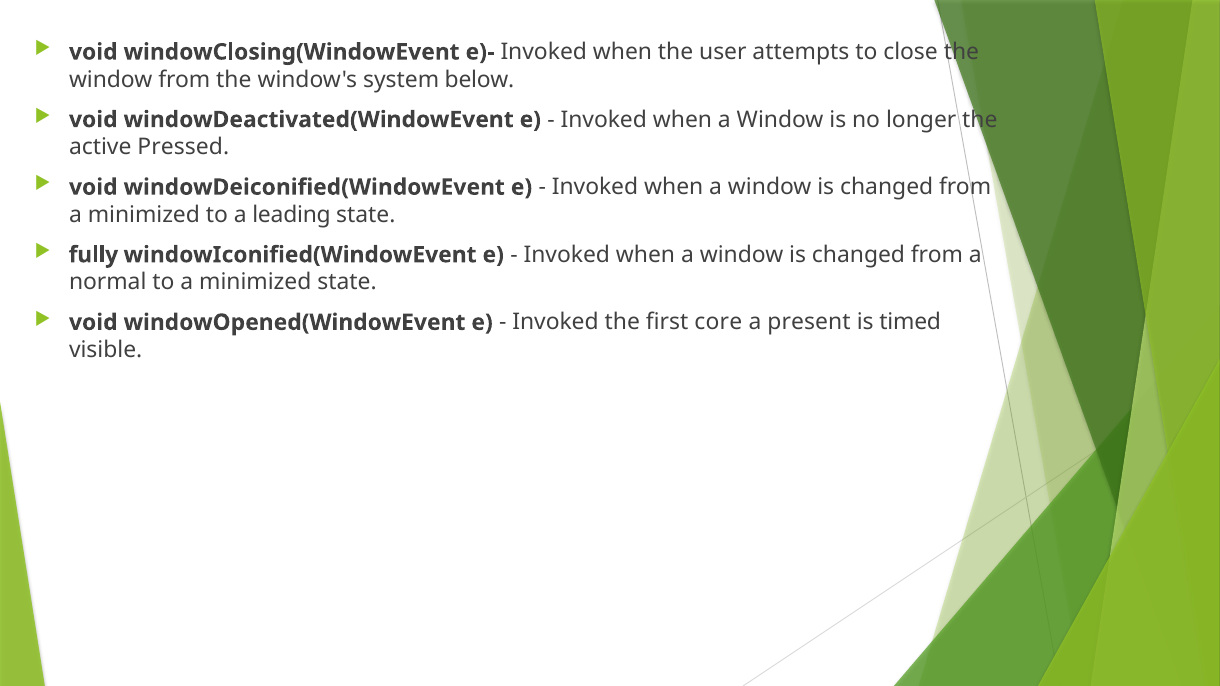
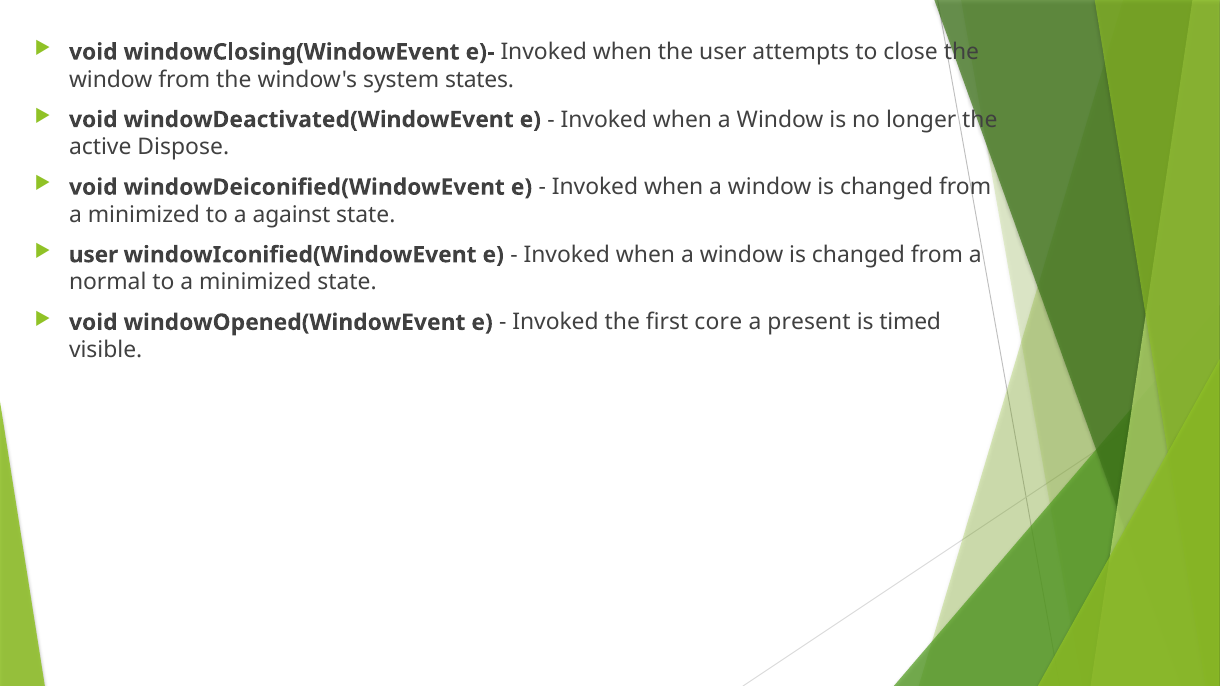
below: below -> states (480, 79)
Pressed: Pressed -> Dispose (183, 147)
leading: leading -> against (292, 215)
fully: fully -> user (93, 255)
